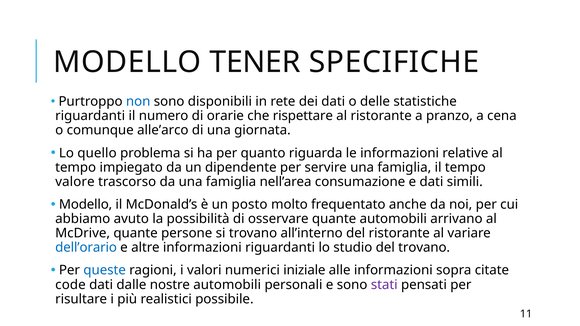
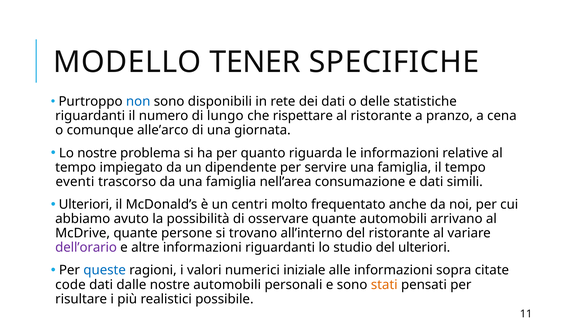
orarie: orarie -> lungo (225, 116)
Lo quello: quello -> nostre (97, 153)
valore: valore -> eventi (75, 182)
Modello: Modello -> Ulteriori (86, 205)
posto: posto -> centri (250, 205)
dell’orario colour: blue -> purple (86, 248)
del trovano: trovano -> ulteriori (424, 248)
stati colour: purple -> orange (384, 285)
